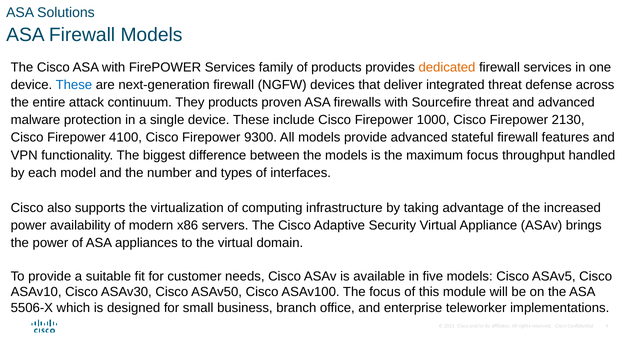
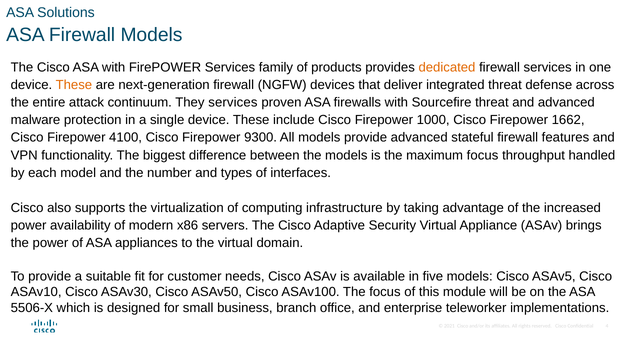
These colour: blue -> orange (74, 85)
They products: products -> services (233, 103)
2130: 2130 -> 1662 (568, 120)
